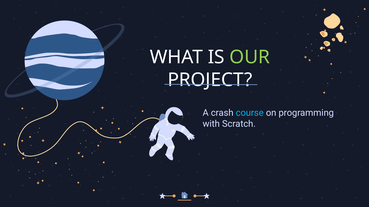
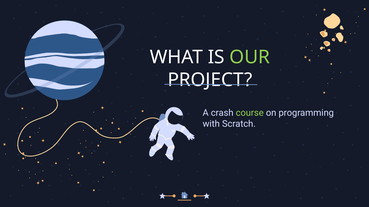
course colour: light blue -> light green (250, 113)
